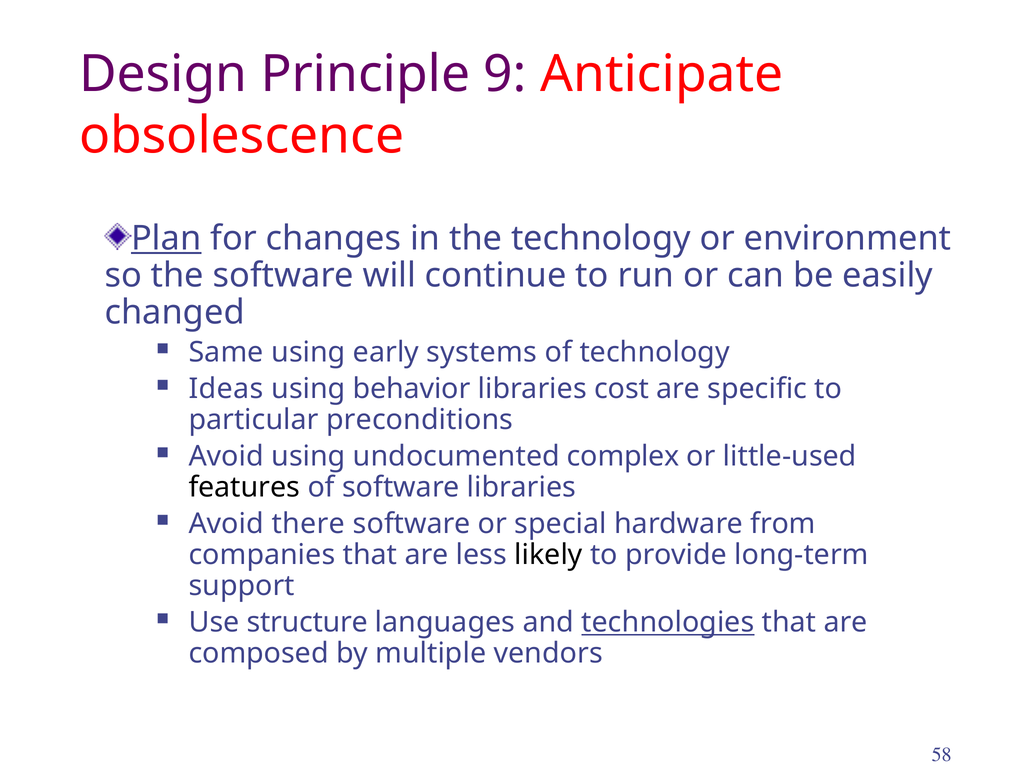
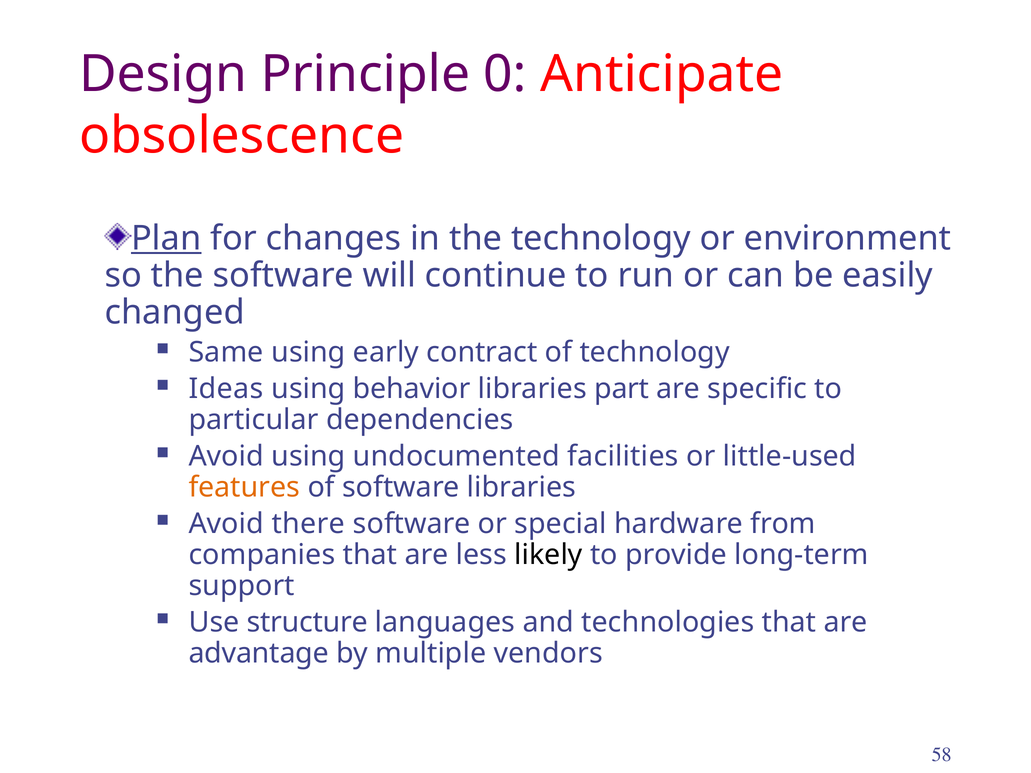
9: 9 -> 0 (505, 74)
systems: systems -> contract (482, 352)
cost: cost -> part (622, 389)
preconditions: preconditions -> dependencies (420, 420)
complex: complex -> facilities (623, 457)
features colour: black -> orange (244, 487)
technologies underline: present -> none (668, 623)
composed: composed -> advantage (259, 654)
